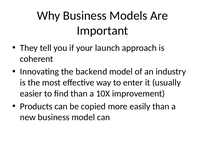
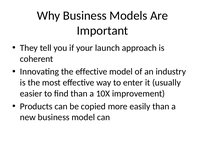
the backend: backend -> effective (91, 72)
